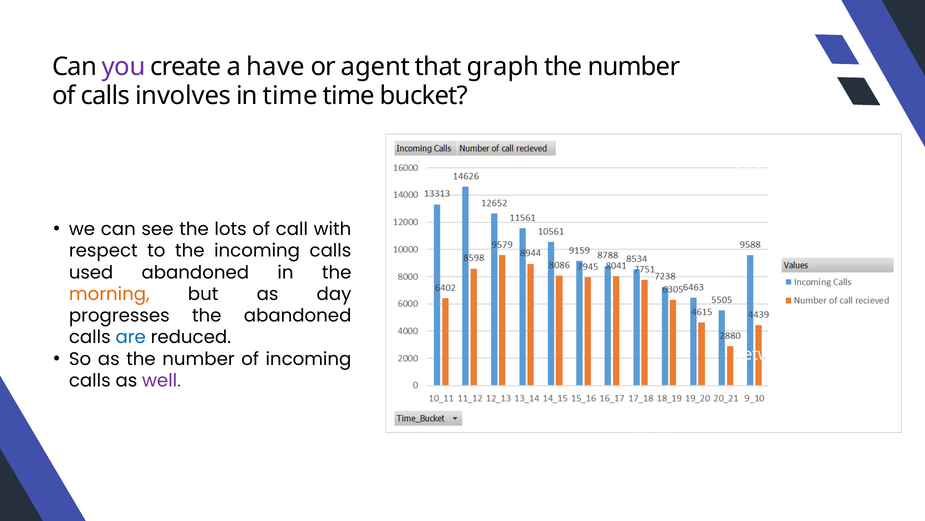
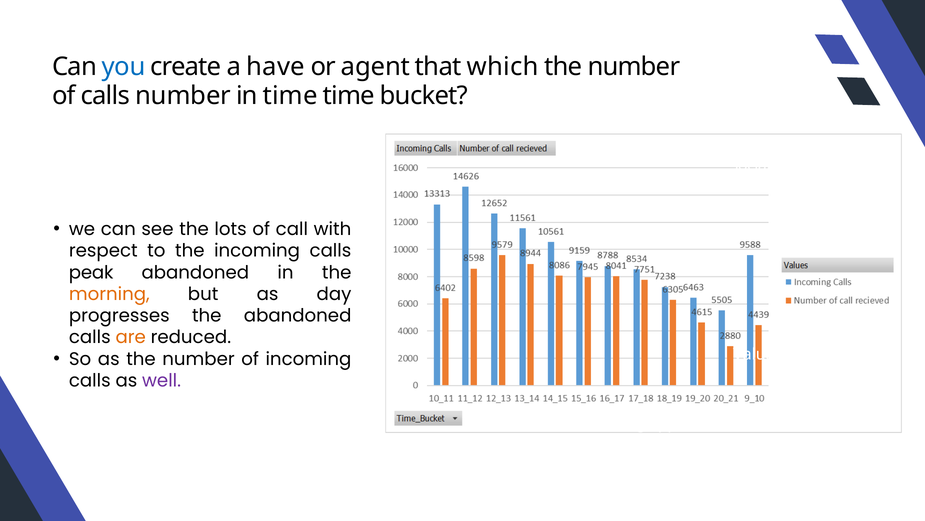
you colour: purple -> blue (124, 66)
graph: graph -> which (503, 66)
calls involves: involves -> number (183, 95)
used: used -> peak (91, 272)
are colour: blue -> orange (131, 337)
Between: Between -> Valuable (765, 354)
